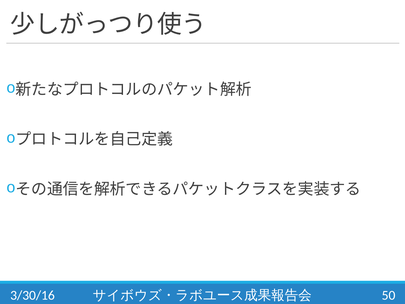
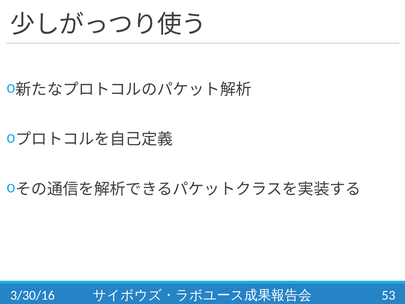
50: 50 -> 53 (389, 295)
